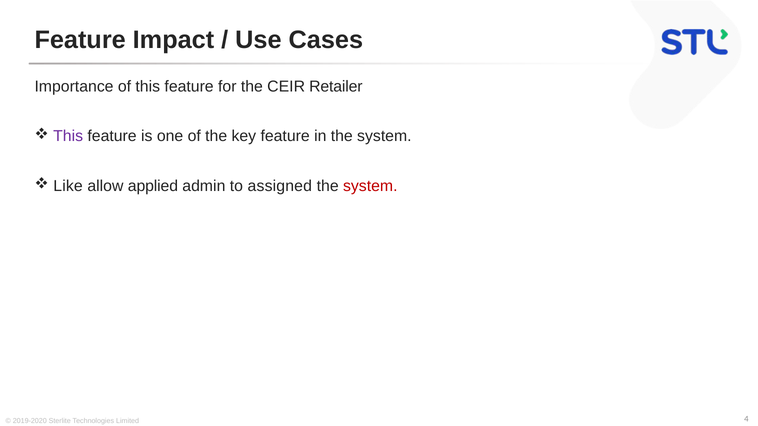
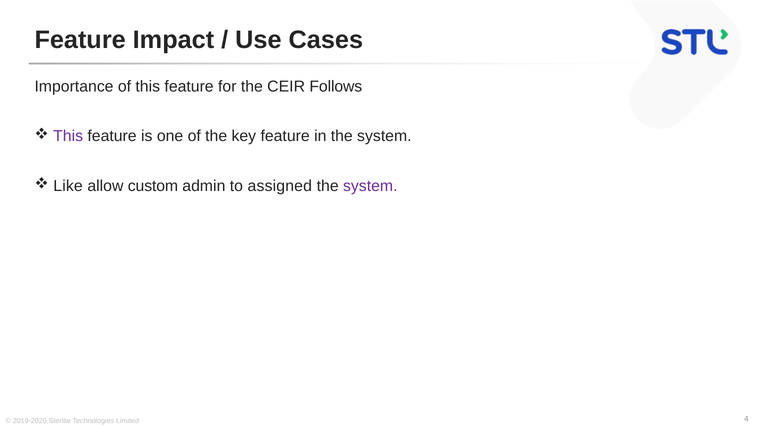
Retailer: Retailer -> Follows (336, 86)
applied: applied -> custom (153, 186)
system colour: red -> purple (370, 186)
